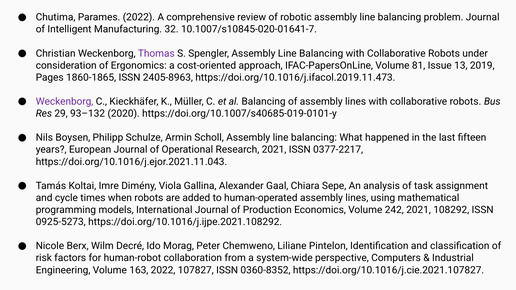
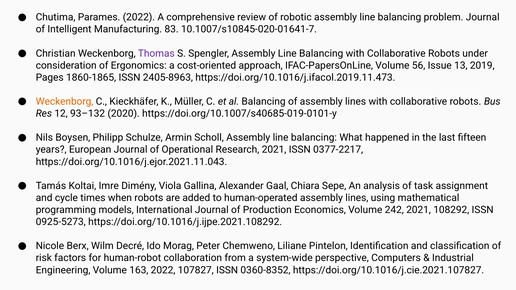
32: 32 -> 83 (172, 29)
81: 81 -> 56 (419, 65)
Weckenborg colour: purple -> orange (65, 102)
29: 29 -> 12 (61, 114)
